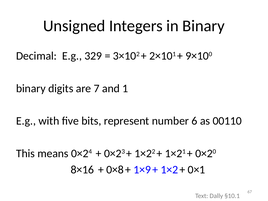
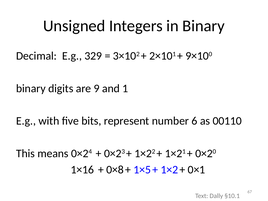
7: 7 -> 9 (97, 88)
8×16: 8×16 -> 1×16 (82, 170)
1×9: 1×9 -> 1×5 (142, 170)
